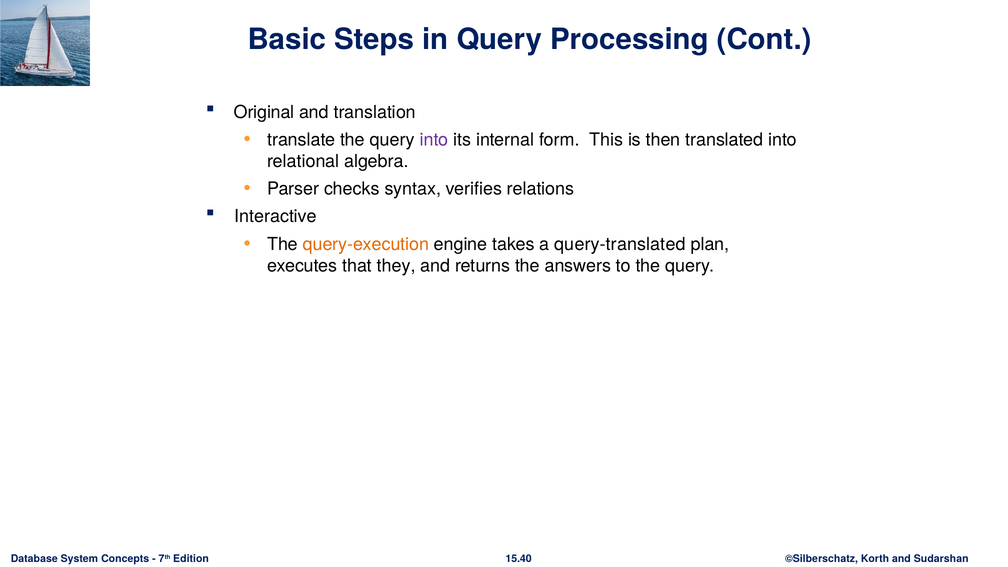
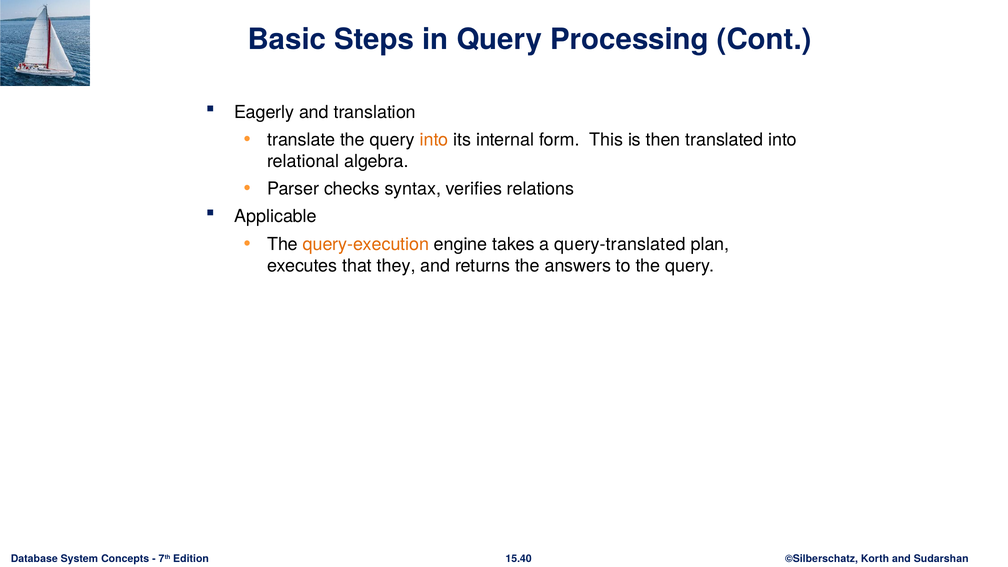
Original: Original -> Eagerly (264, 112)
into colour: purple -> orange (434, 140)
Interactive: Interactive -> Applicable (276, 217)
